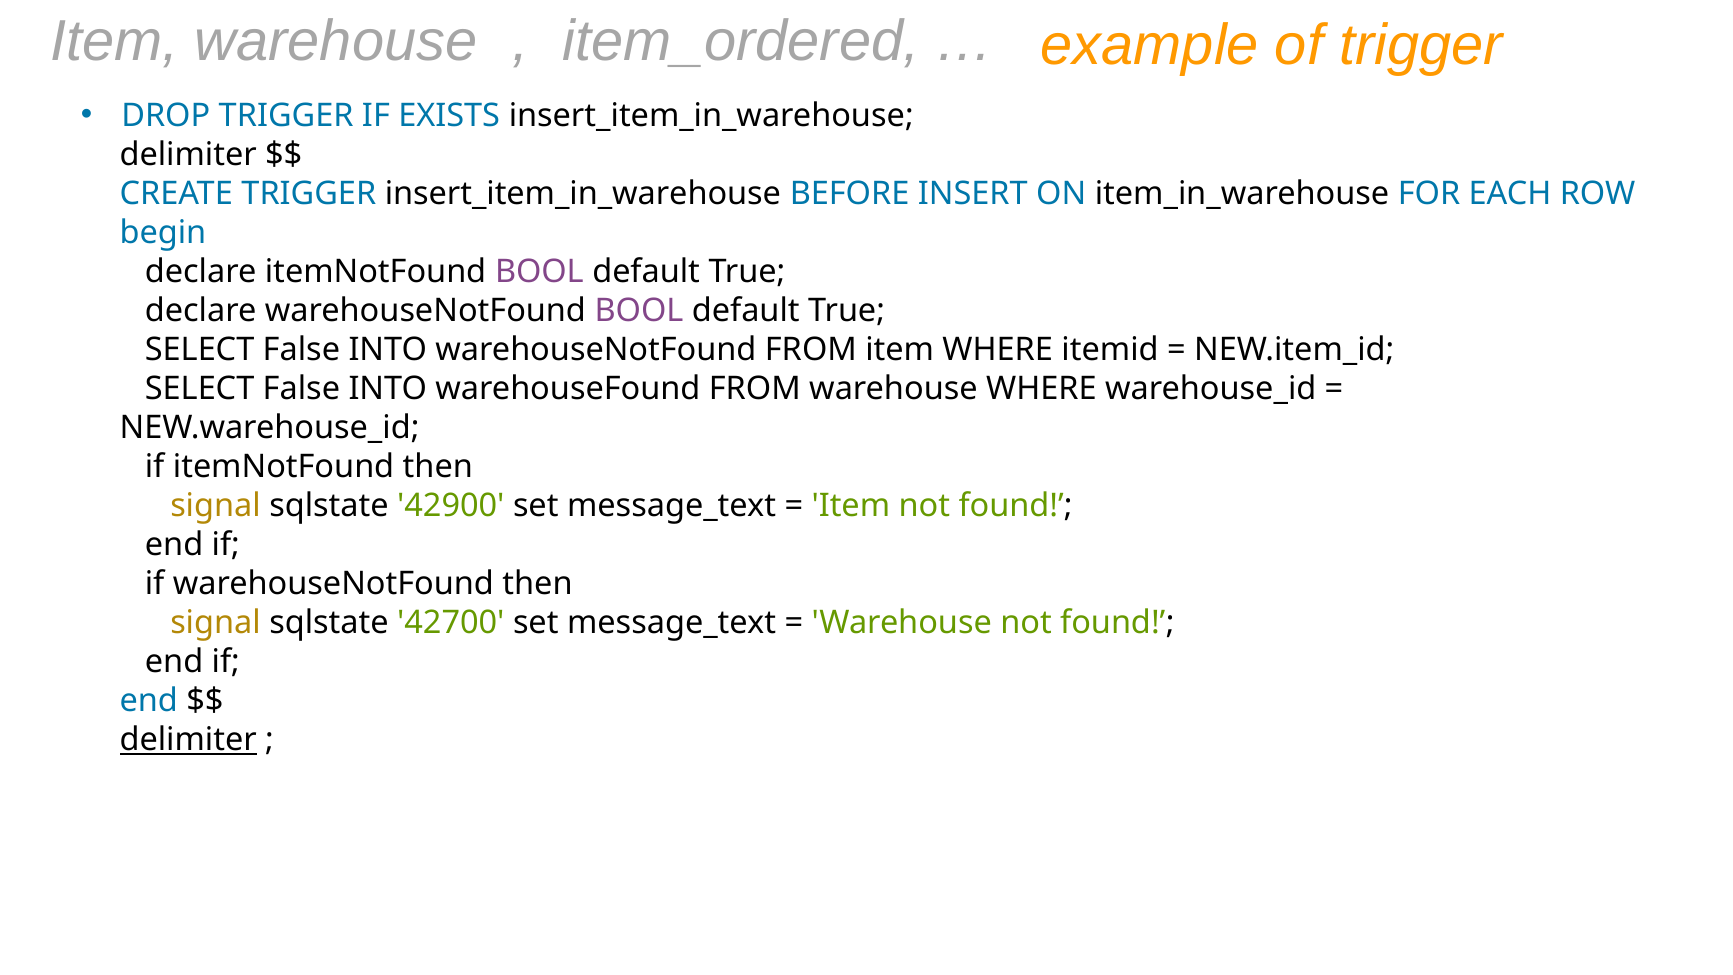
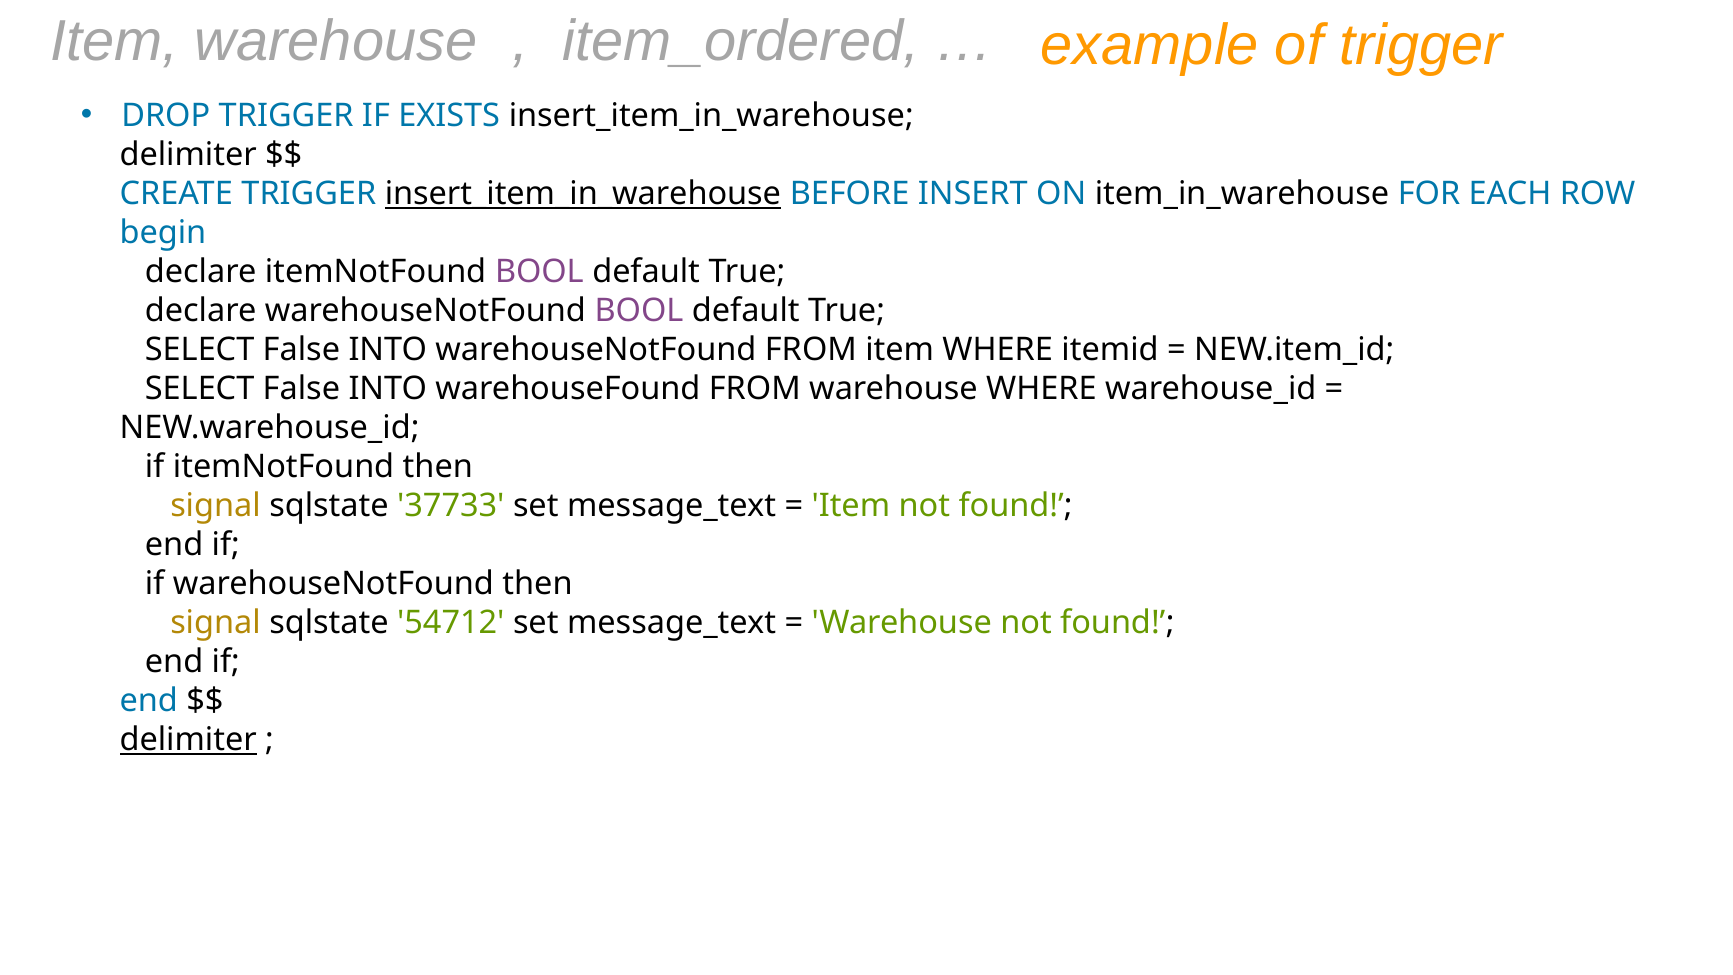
insert_item_in_warehouse underline: none -> present (583, 194)
42900: 42900 -> 37733 (451, 506)
42700: 42700 -> 54712 (451, 623)
